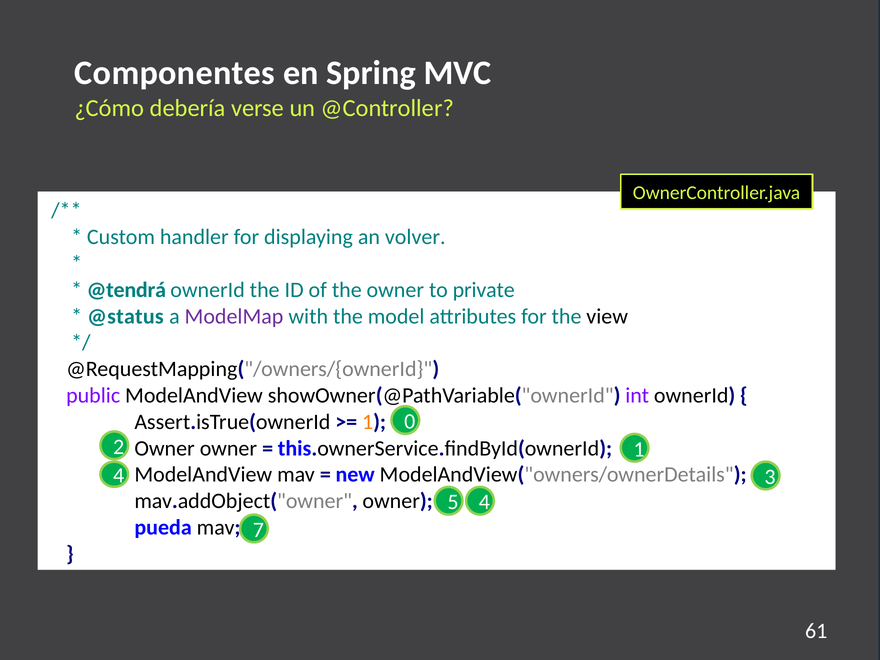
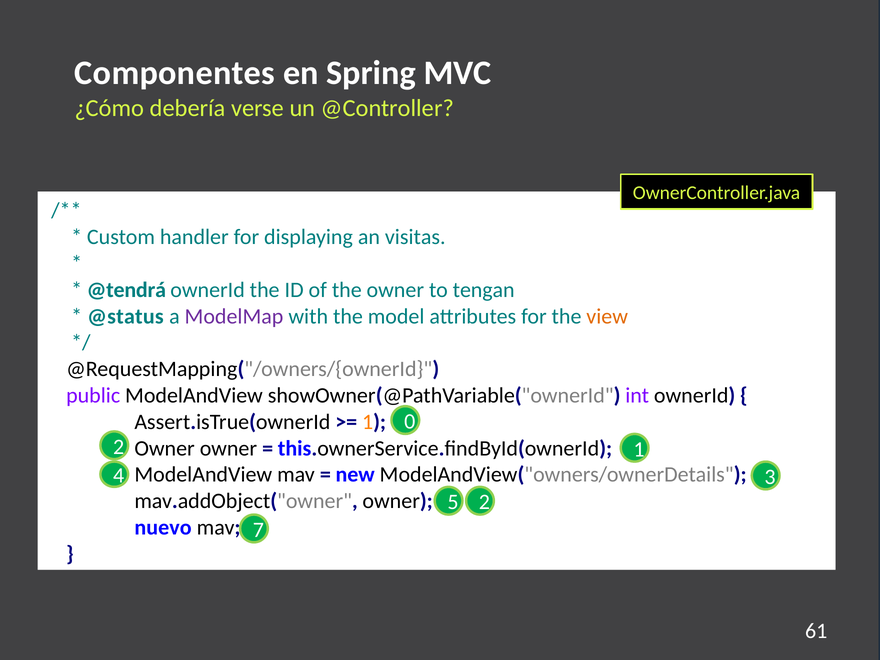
volver: volver -> visitas (415, 237)
private: private -> tengan (484, 290)
view colour: black -> orange (607, 316)
5 4: 4 -> 2 (484, 502)
pueda: pueda -> nuevo (163, 527)
